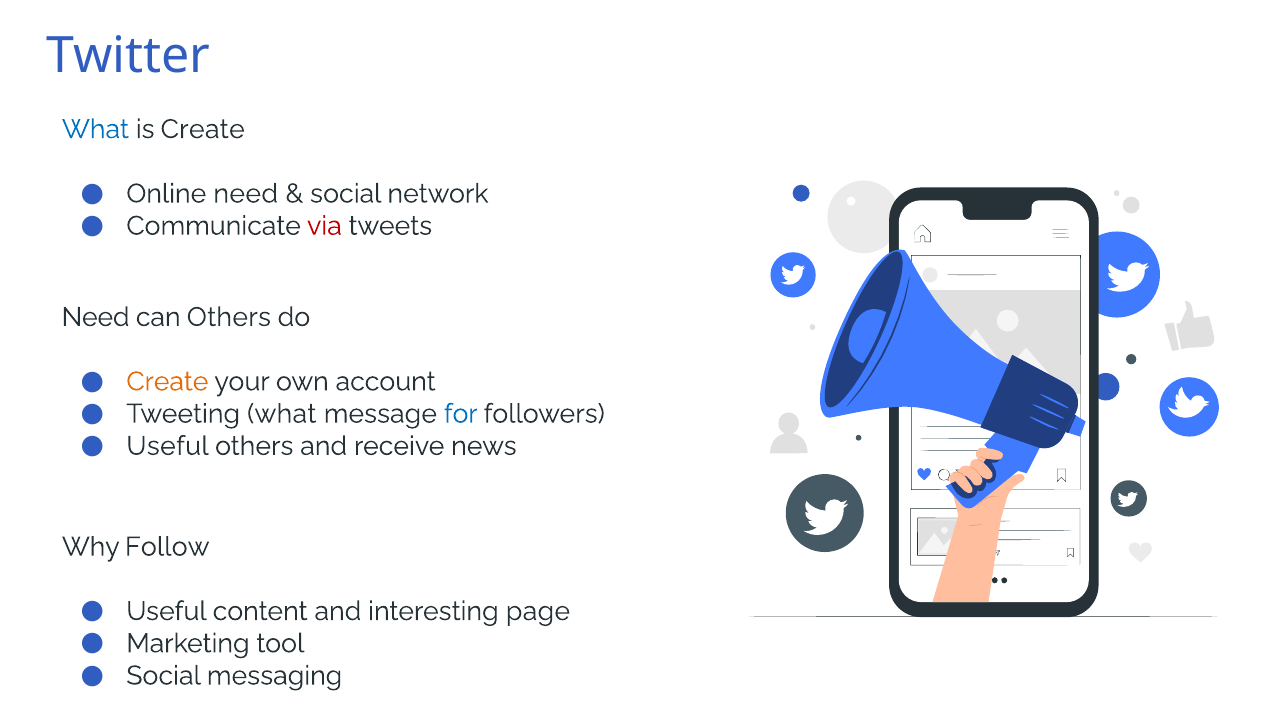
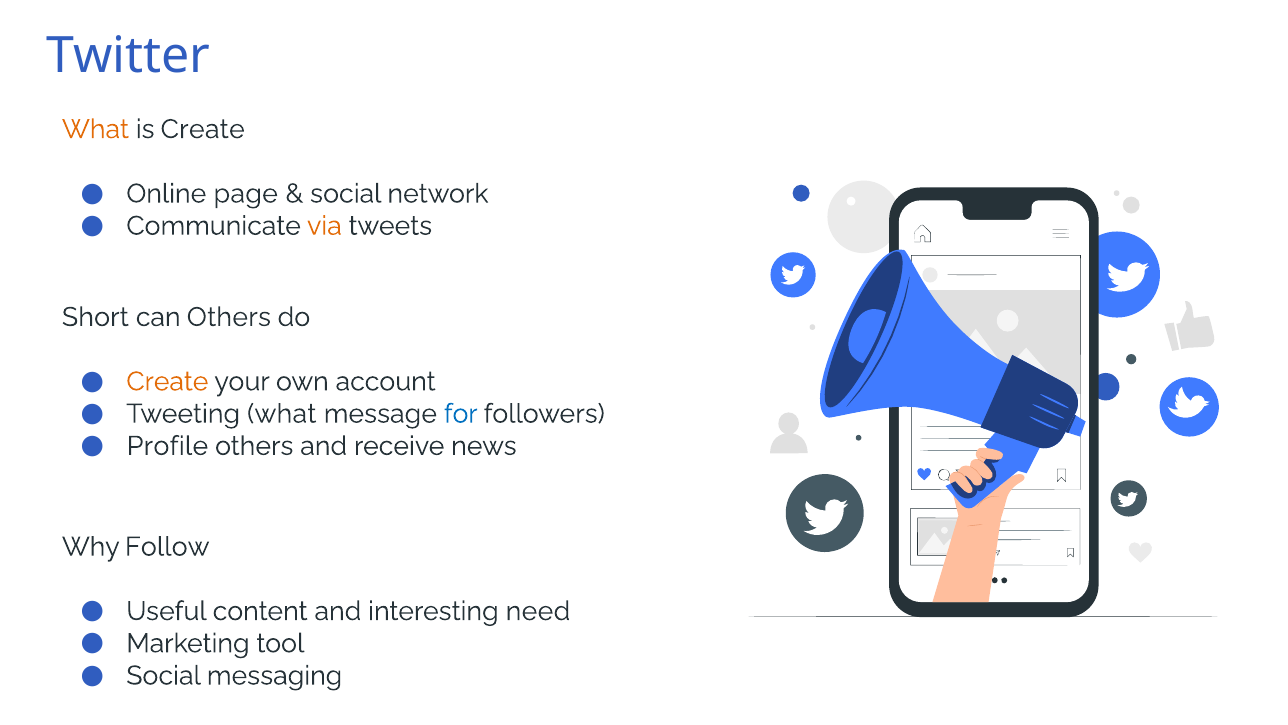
What colour: blue -> orange (95, 129)
Online need: need -> page (246, 194)
via colour: red -> orange (324, 226)
Need: Need -> Short (95, 317)
Useful: Useful -> Profile (167, 446)
page: page -> need (538, 611)
